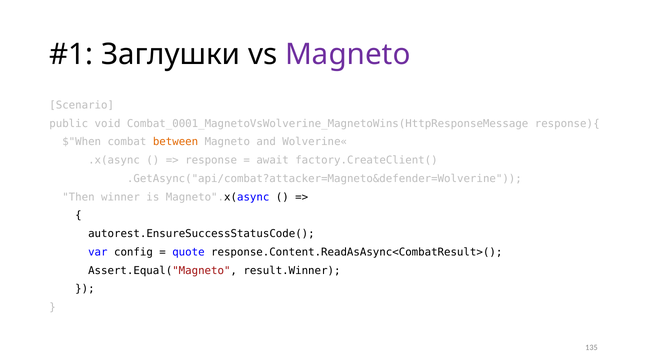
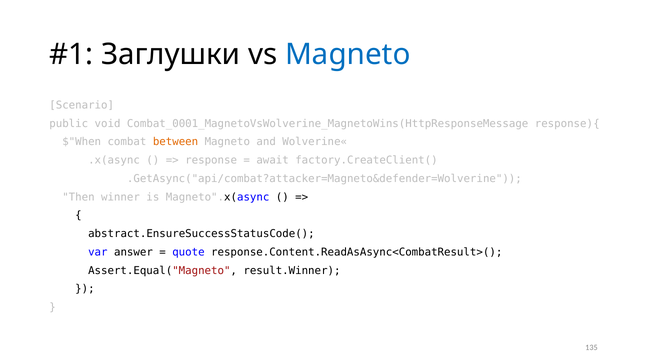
Magneto colour: purple -> blue (348, 54)
autorest.EnsureSuccessStatusCode(: autorest.EnsureSuccessStatusCode( -> abstract.EnsureSuccessStatusCode( (201, 234)
config: config -> answer (133, 252)
